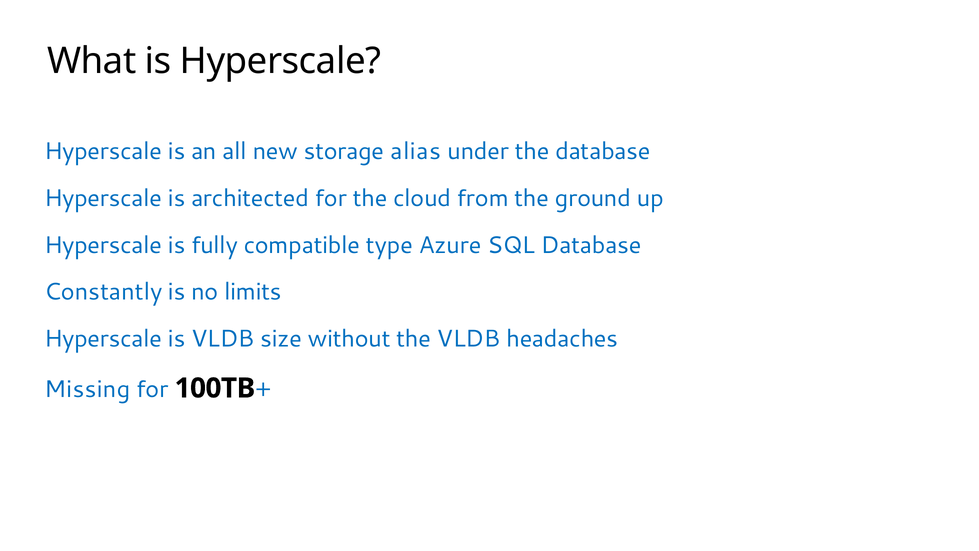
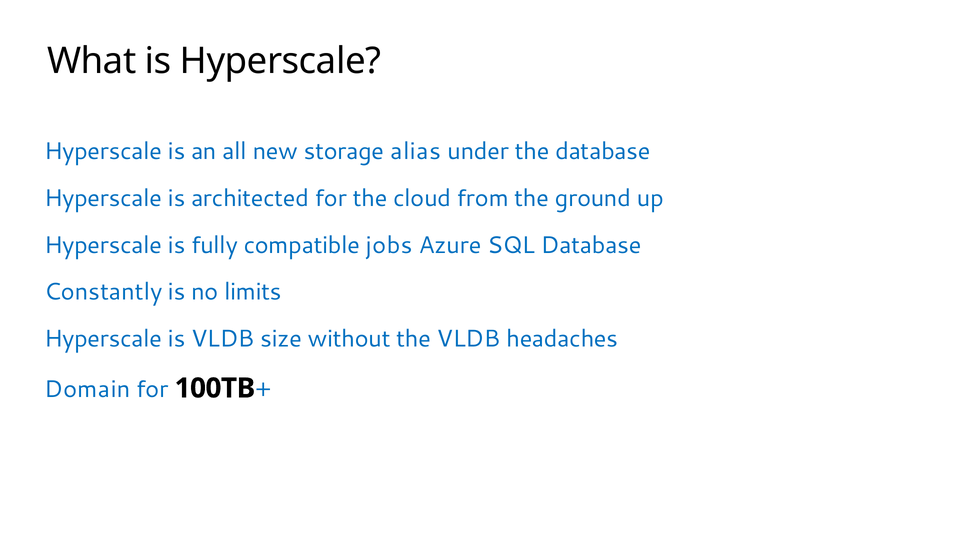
type: type -> jobs (389, 245)
Missing: Missing -> Domain (87, 389)
